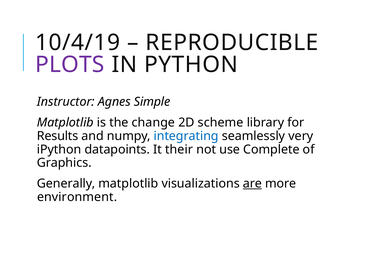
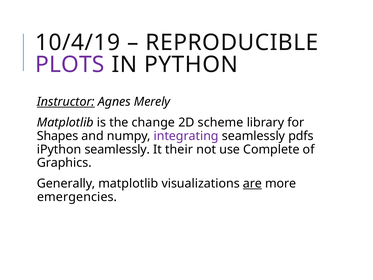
Instructor underline: none -> present (66, 102)
Simple: Simple -> Merely (152, 102)
Results: Results -> Shapes (58, 136)
integrating colour: blue -> purple (186, 136)
very: very -> pdfs (301, 136)
iPython datapoints: datapoints -> seamlessly (117, 149)
environment: environment -> emergencies (77, 197)
